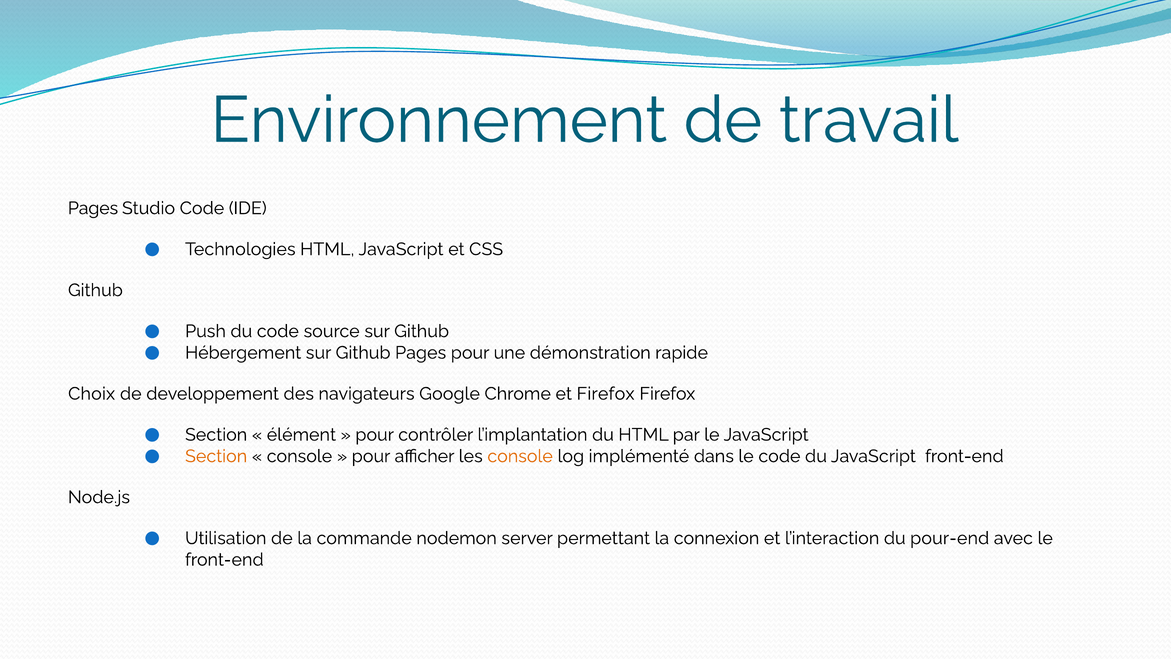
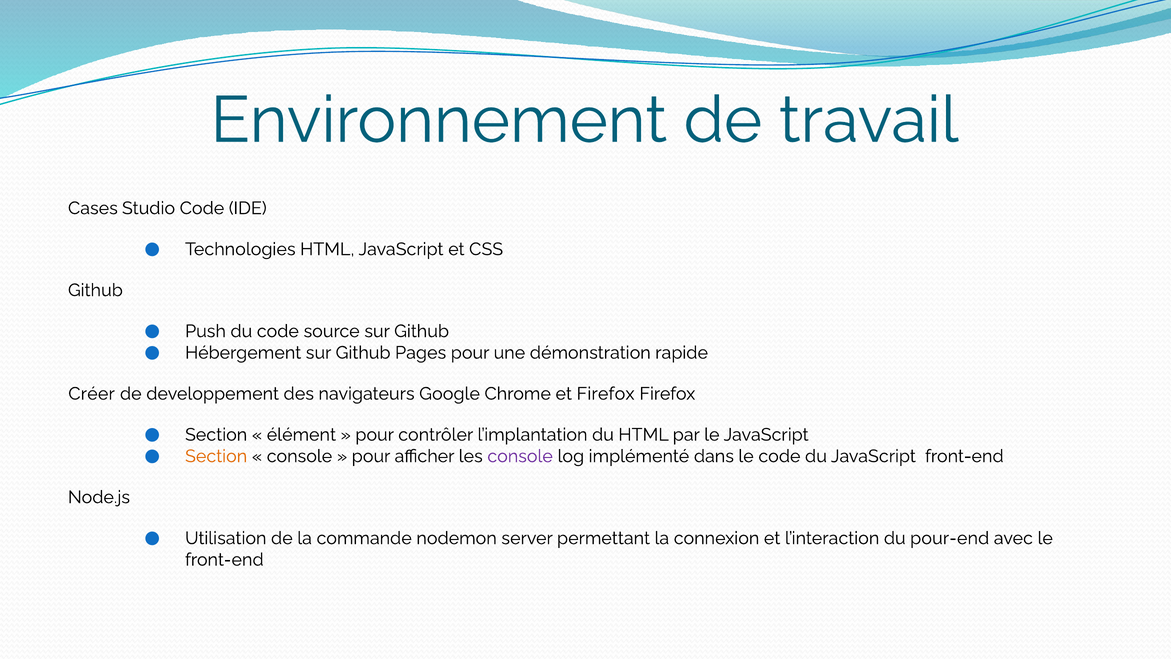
Pages: Pages -> Cases (93, 208)
Choix: Choix -> Créer (92, 394)
console colour: orange -> purple (520, 456)
